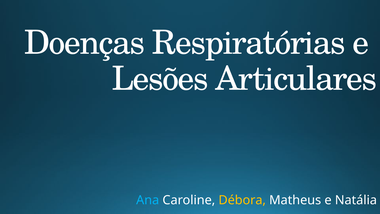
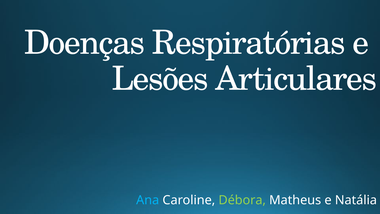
Débora colour: yellow -> light green (242, 200)
